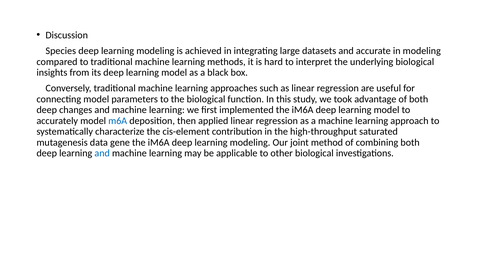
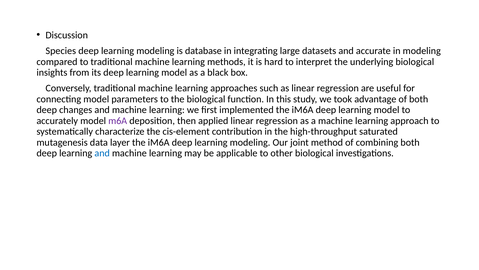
achieved: achieved -> database (203, 51)
m6A colour: blue -> purple (118, 121)
gene: gene -> layer (120, 142)
